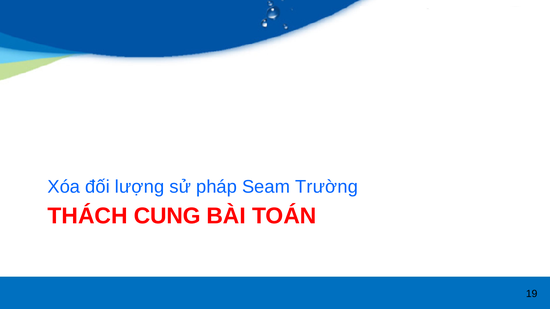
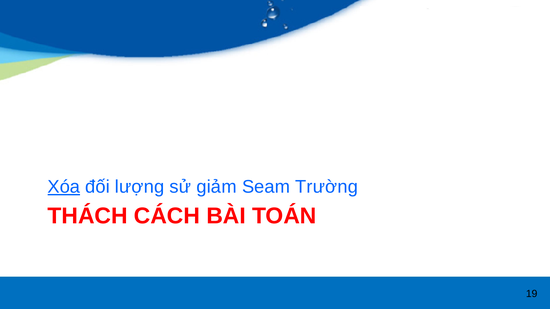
Xóa underline: none -> present (64, 187)
pháp: pháp -> giảm (216, 187)
CUNG: CUNG -> CÁCH (167, 216)
